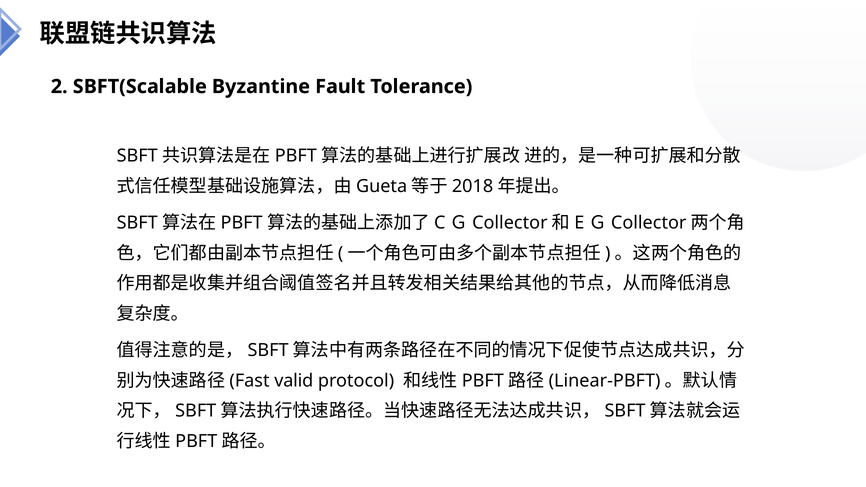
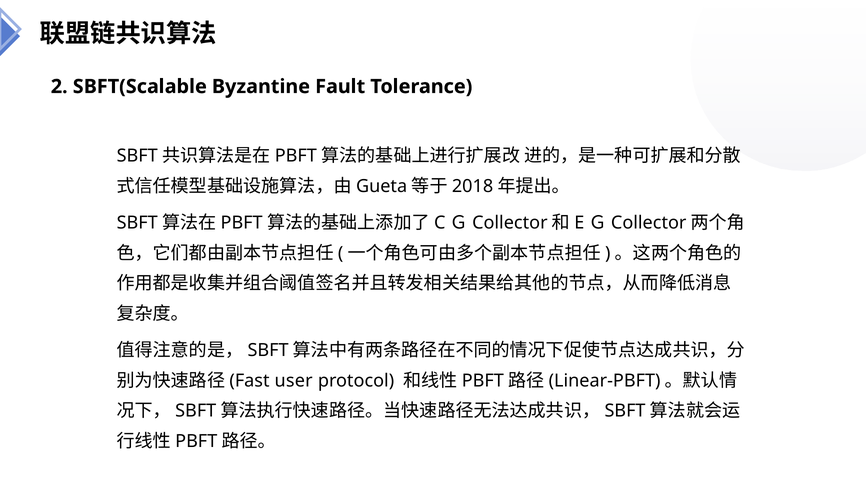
valid: valid -> user (294, 381)
